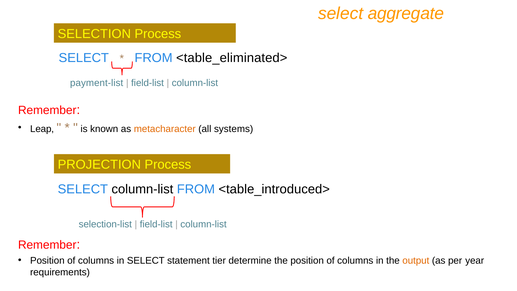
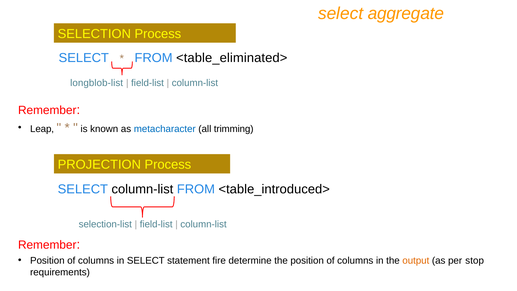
payment-list: payment-list -> longblob-list (97, 83)
metacharacter colour: orange -> blue (165, 129)
systems: systems -> trimming (234, 129)
tier: tier -> fire (219, 260)
year: year -> stop (475, 260)
